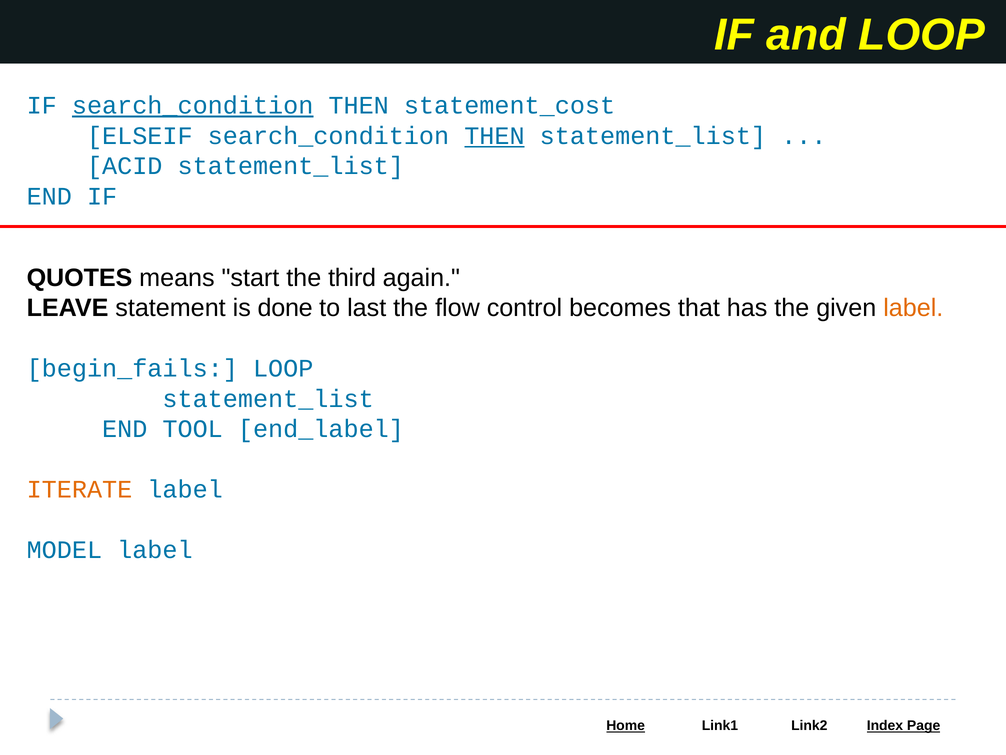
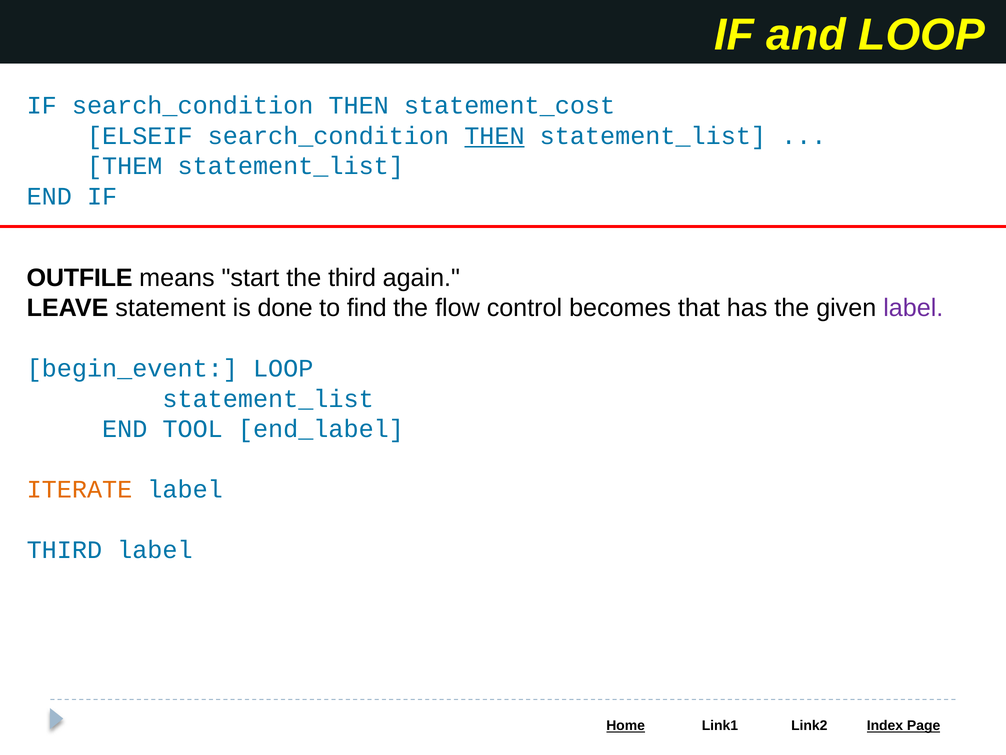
search_condition underline: present -> none (193, 106)
ACID: ACID -> THEM (125, 166)
QUOTES: QUOTES -> OUTFILE (80, 278)
last: last -> find (367, 308)
label colour: orange -> purple (913, 308)
begin_fails: begin_fails -> begin_event (132, 368)
MODEL: MODEL -> THIRD (64, 549)
